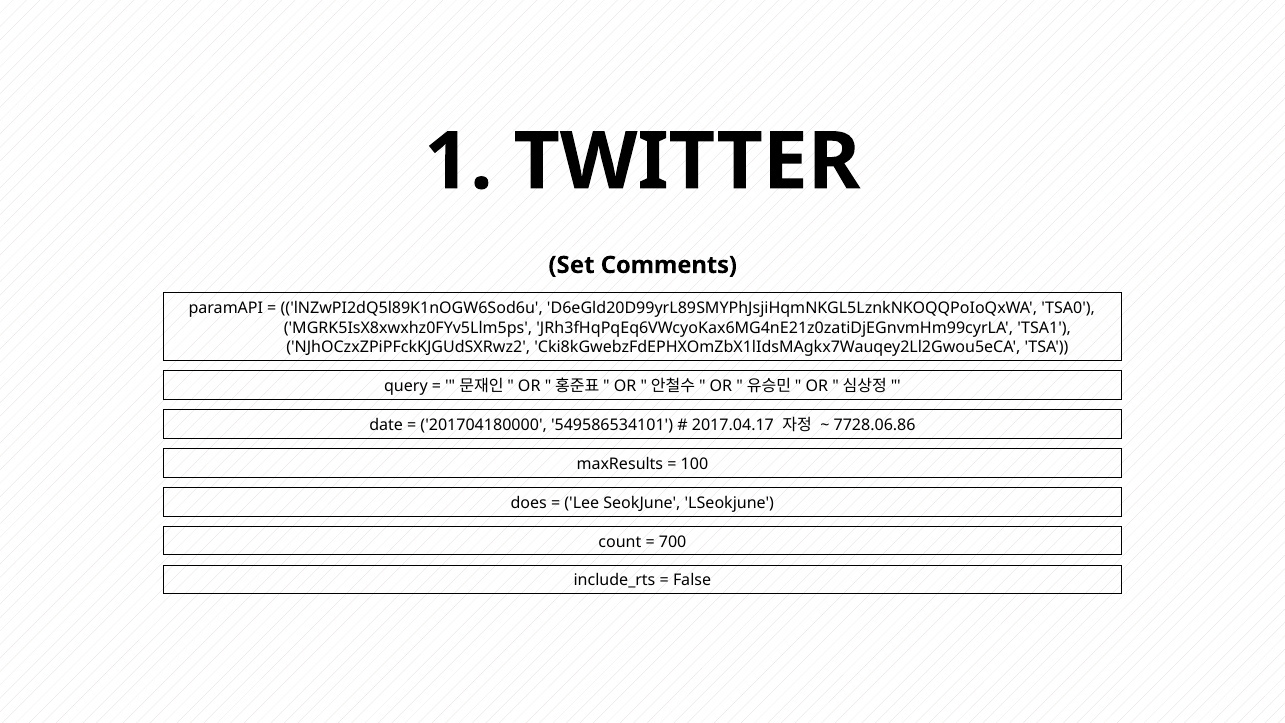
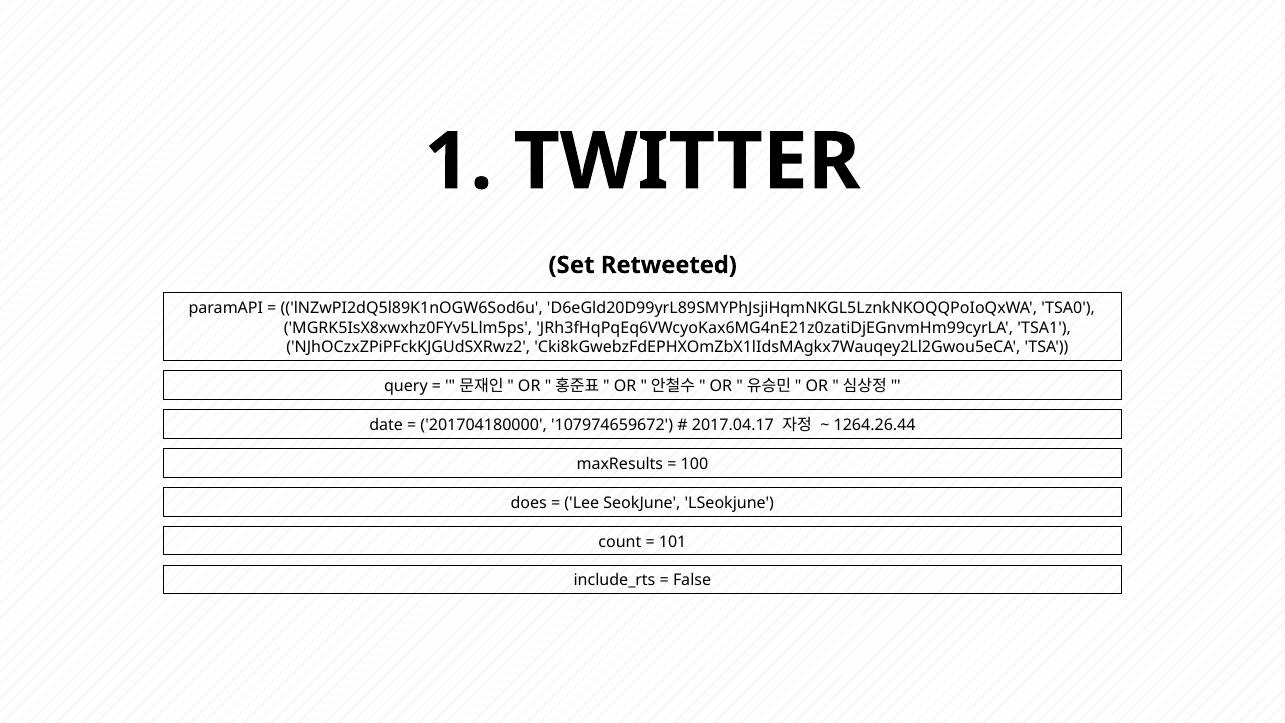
Comments: Comments -> Retweeted (669, 265)
549586534101: 549586534101 -> 107974659672 (612, 425)
7728.06.86: 7728.06.86 -> 1264.26.44 (875, 425)
700: 700 -> 101 (673, 542)
